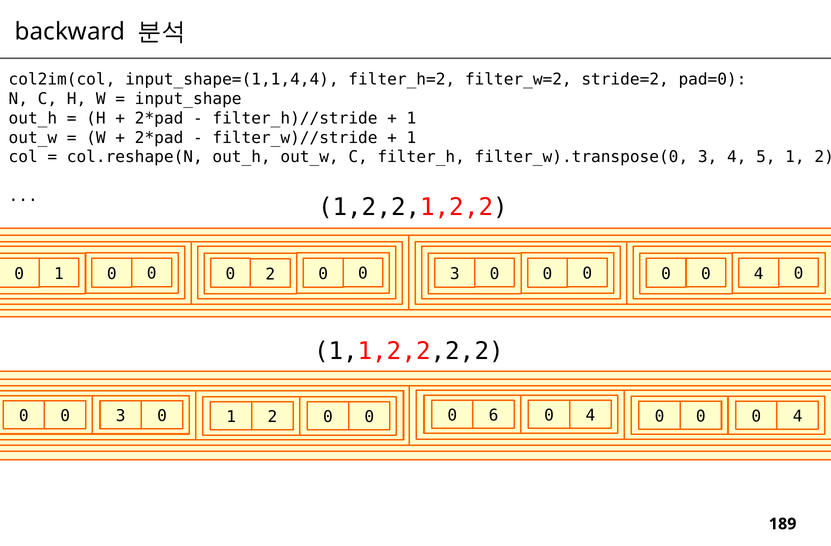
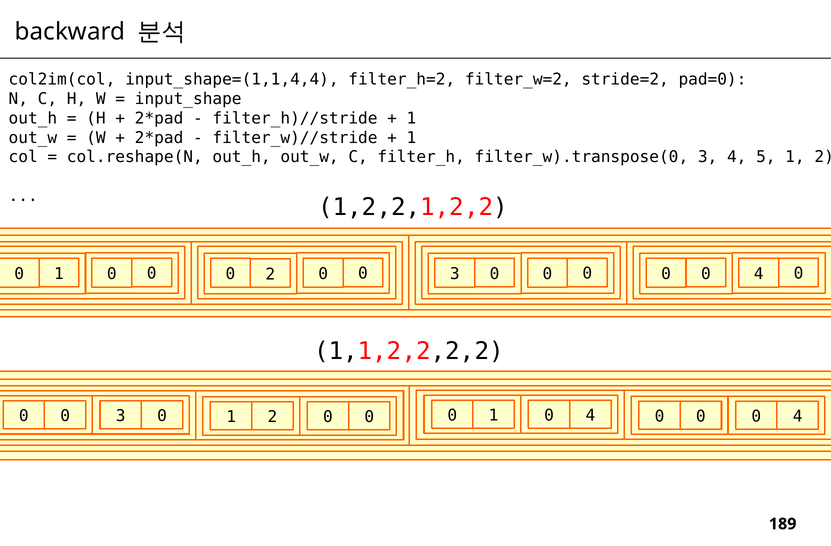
0 0 6: 6 -> 1 (494, 415)
